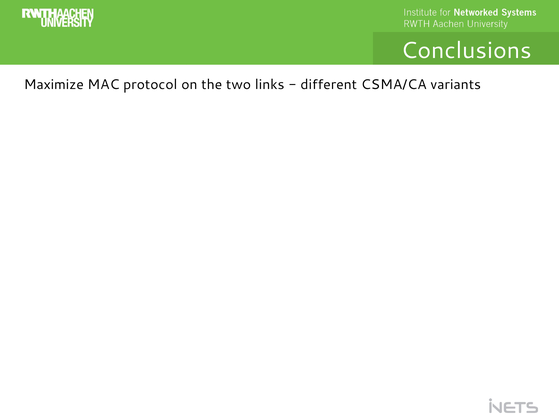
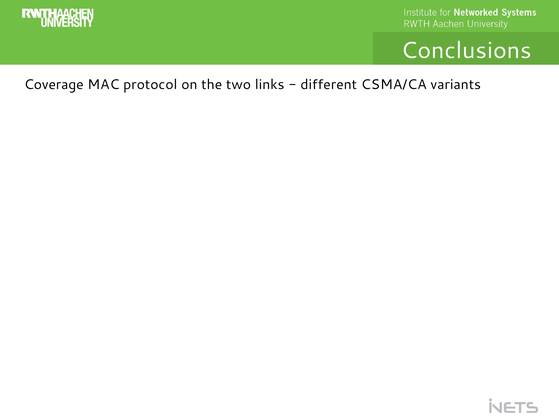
Maximize: Maximize -> Coverage (54, 84)
